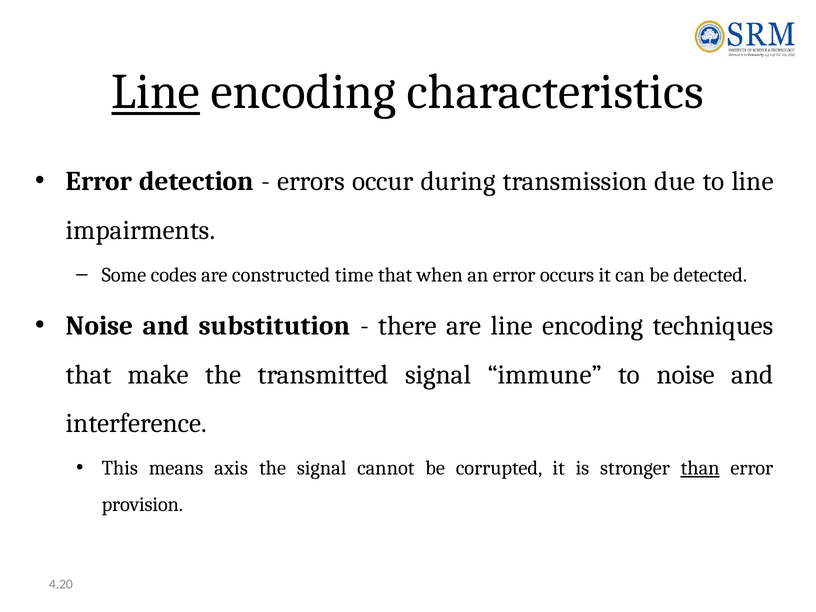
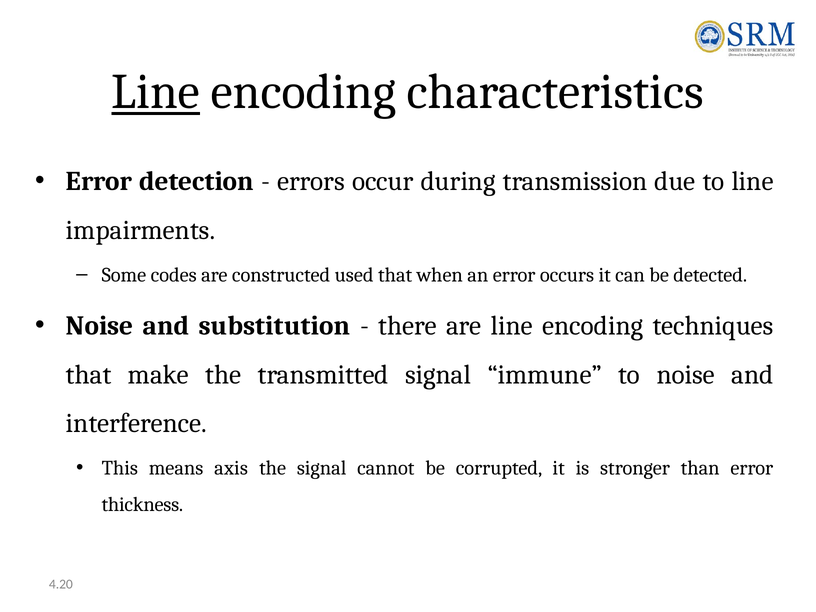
time: time -> used (354, 275)
than underline: present -> none (700, 468)
provision: provision -> thickness (142, 505)
